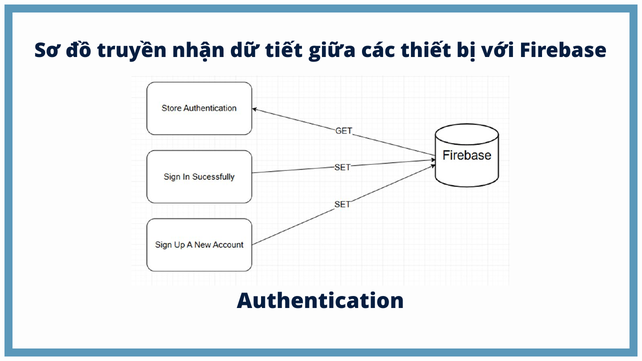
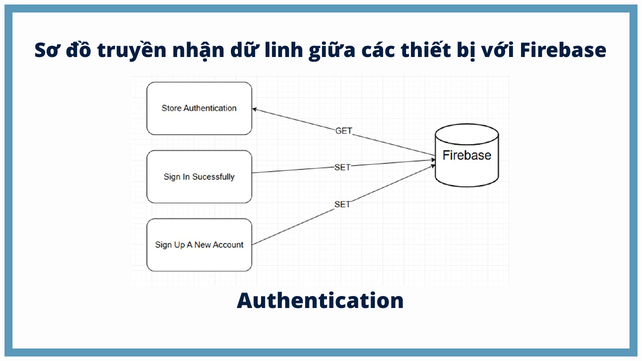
tiết: tiết -> linh (284, 51)
